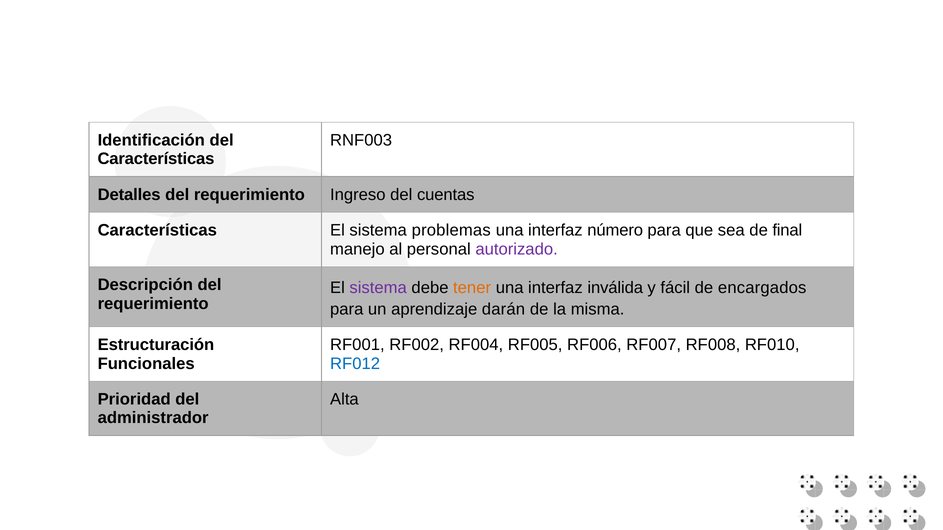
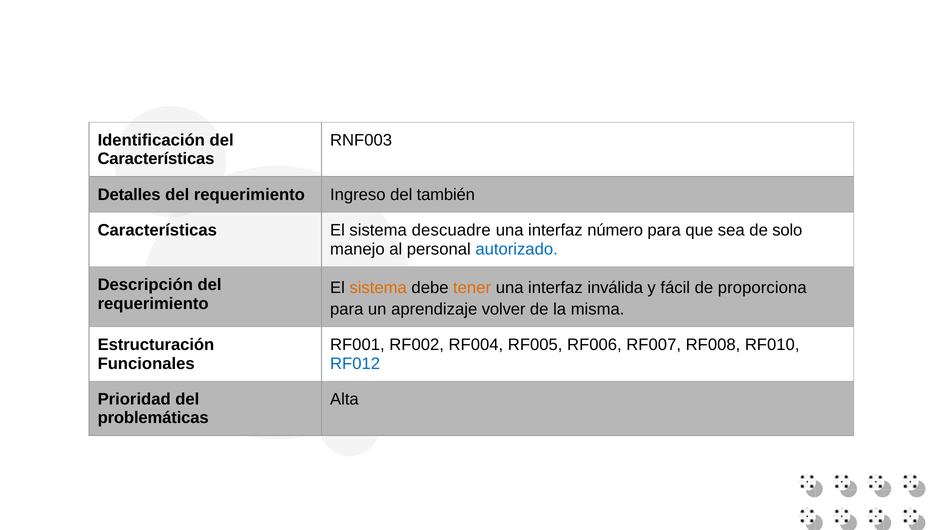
cuentas: cuentas -> también (446, 195)
problemas: problemas -> descuadre (451, 231)
final: final -> solo (787, 231)
autorizado colour: purple -> blue (517, 249)
sistema colour: purple -> orange (378, 288)
encargados: encargados -> proporciona (762, 288)
darán: darán -> volver (504, 309)
administrador: administrador -> problemáticas (153, 418)
